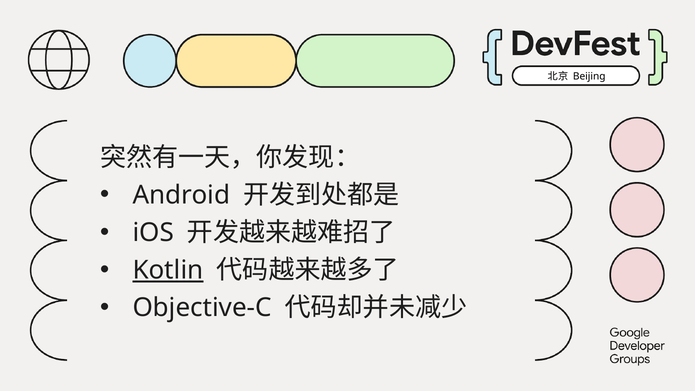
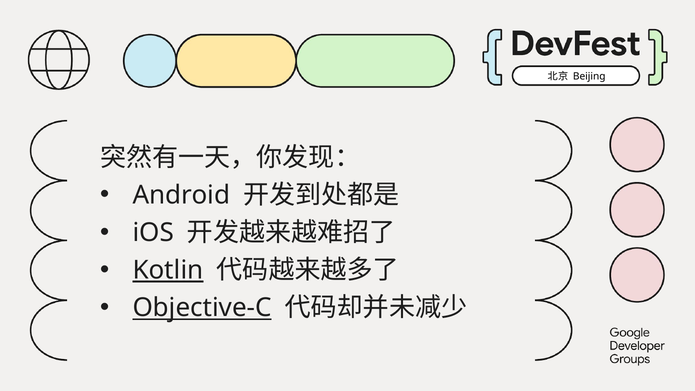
Objective-C underline: none -> present (202, 308)
